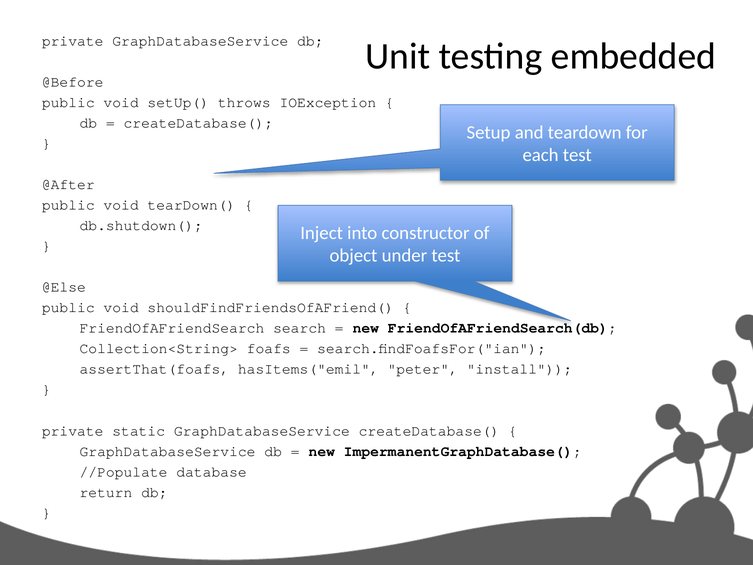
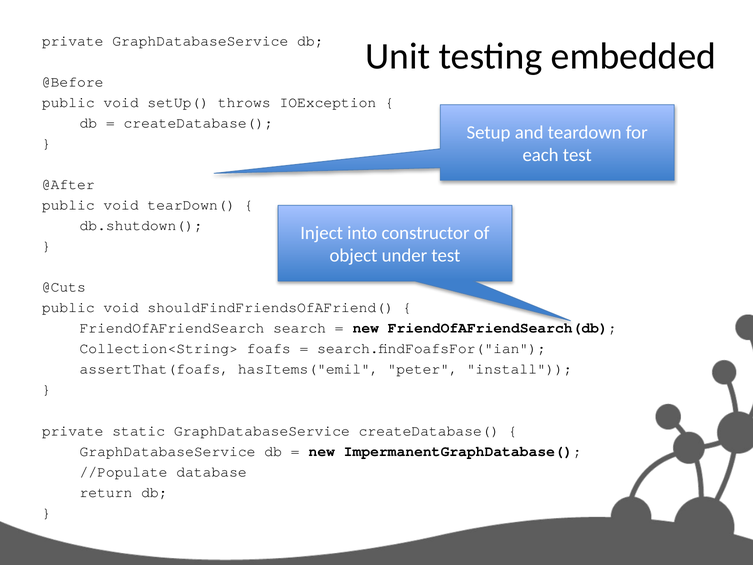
@Else: @Else -> @Cuts (64, 287)
